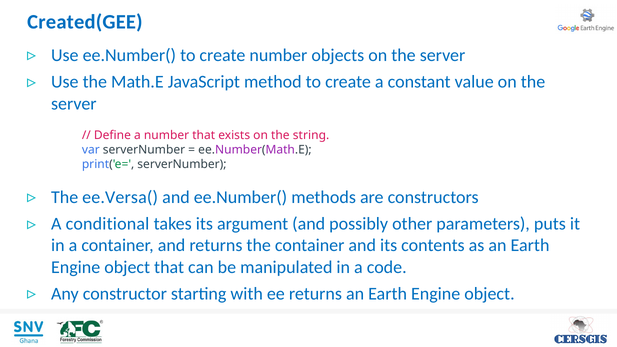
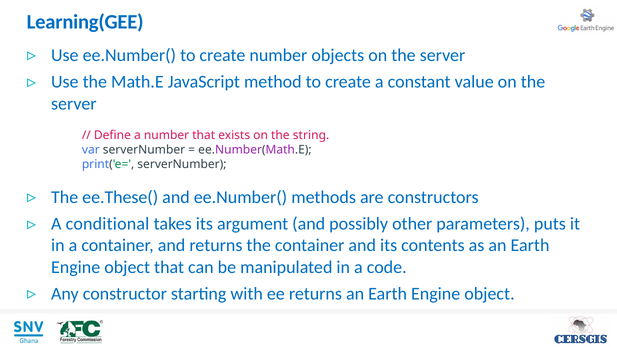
Created(GEE: Created(GEE -> Learning(GEE (85, 22)
ee.Versa(: ee.Versa( -> ee.These( (120, 197)
